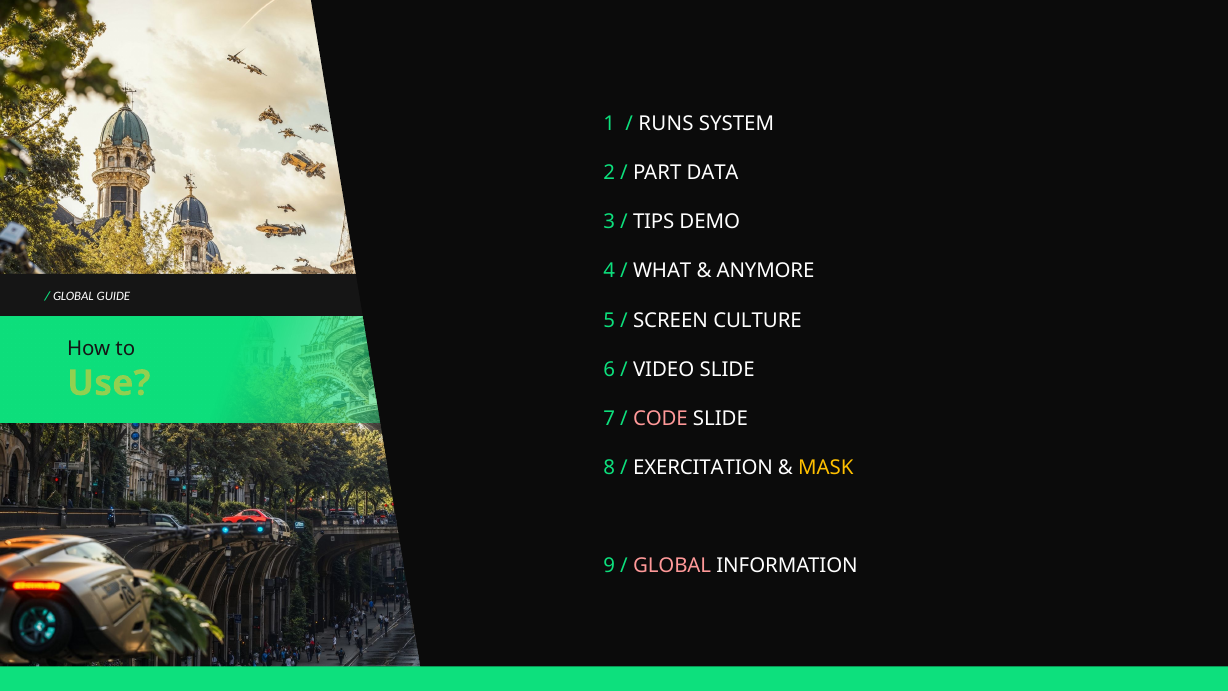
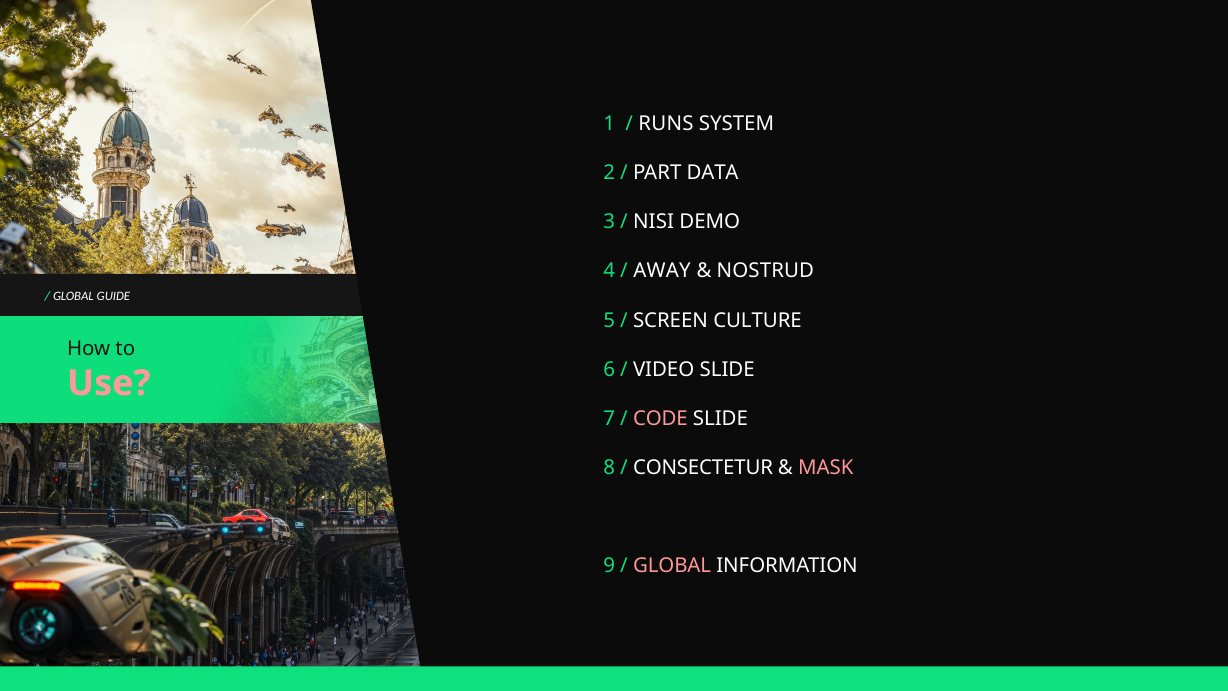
TIPS: TIPS -> NISI (654, 222)
WHAT: WHAT -> AWAY (662, 271)
ANYMORE: ANYMORE -> NOSTRUD (765, 271)
Use colour: light green -> pink (109, 383)
EXERCITATION: EXERCITATION -> CONSECTETUR (703, 467)
MASK colour: yellow -> pink (826, 467)
